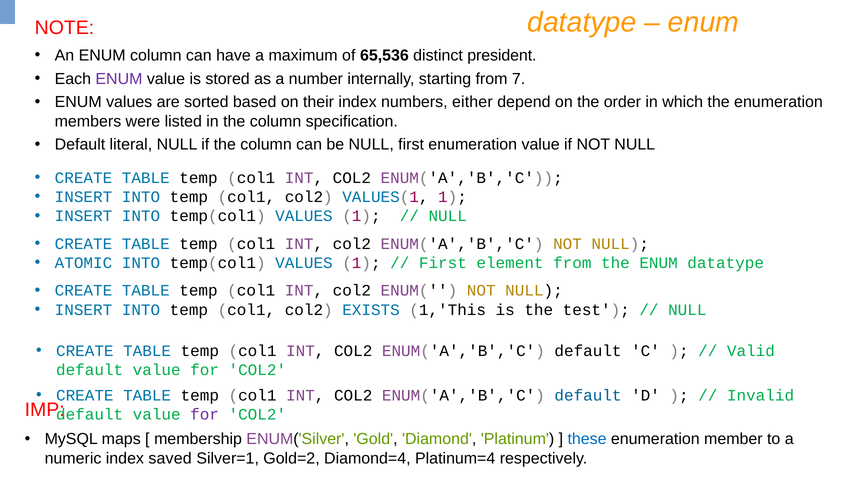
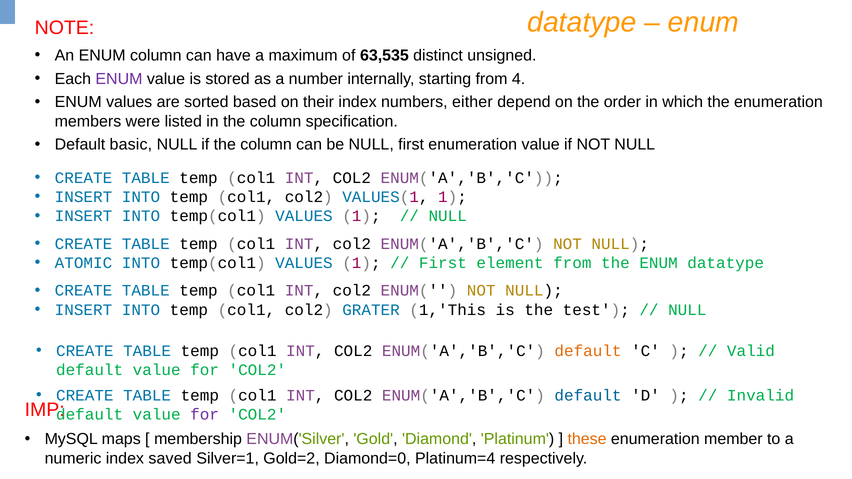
65,536: 65,536 -> 63,535 (384, 55)
president: president -> unsigned (502, 55)
7: 7 -> 4 (519, 79)
literal: literal -> basic (131, 145)
EXISTS: EXISTS -> GRATER (371, 310)
default colour: black -> orange (588, 351)
these colour: blue -> orange (587, 439)
Diamond=4: Diamond=4 -> Diamond=0 (367, 459)
